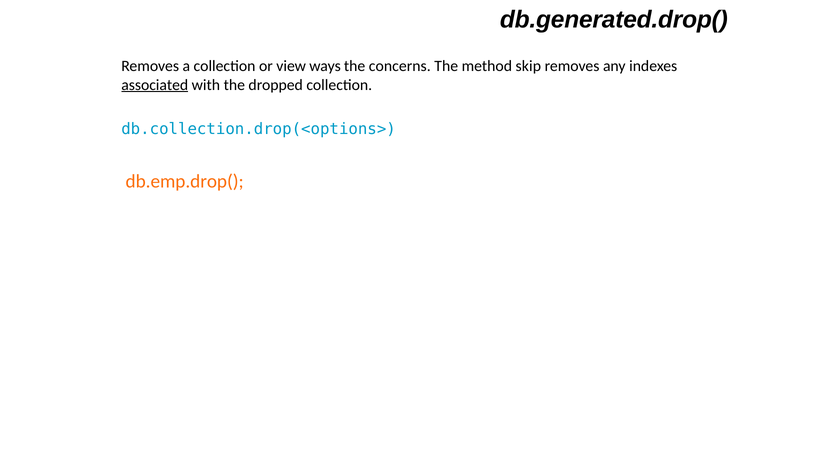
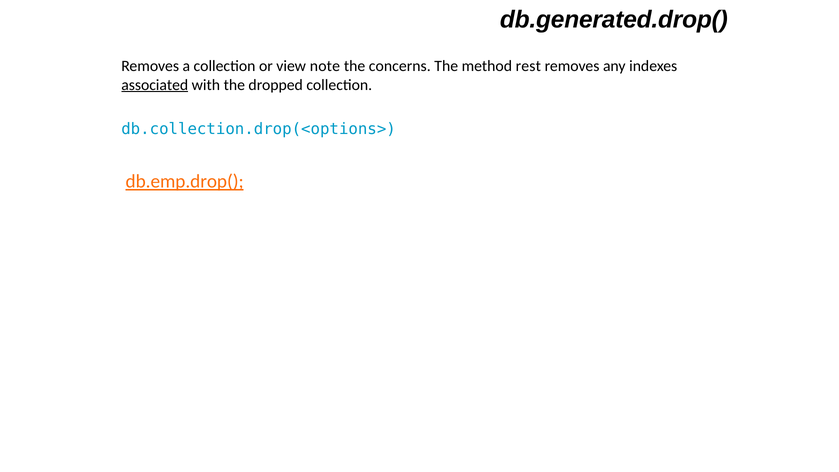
ways: ways -> note (325, 66)
skip: skip -> rest (528, 66)
db.emp.drop( underline: none -> present (185, 181)
